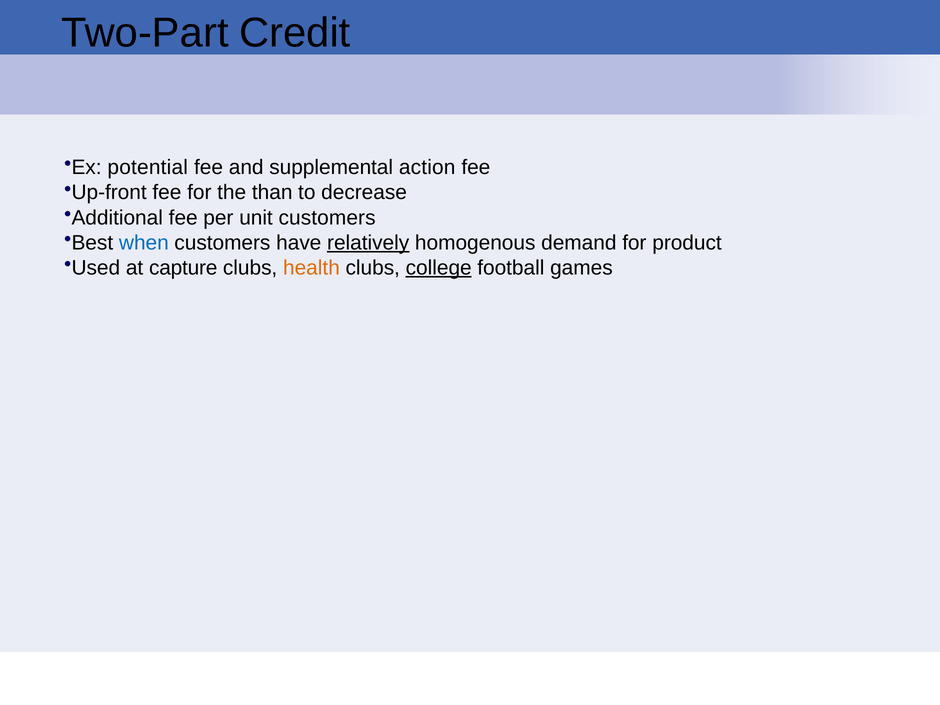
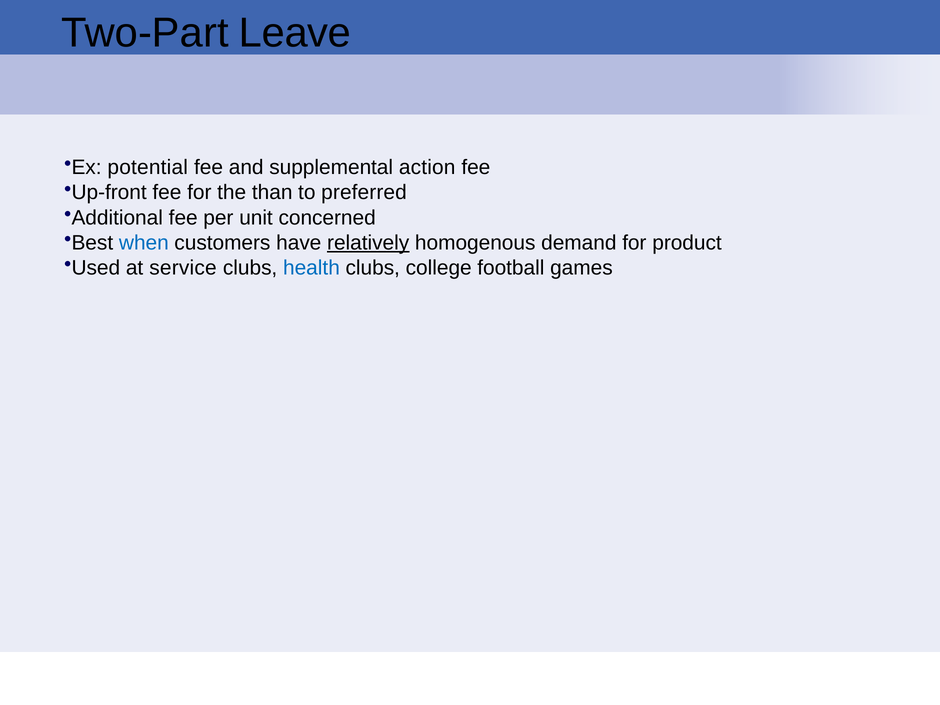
Credit: Credit -> Leave (295, 33)
decrease: decrease -> preferred (364, 193)
unit customers: customers -> concerned (327, 218)
capture: capture -> service (183, 268)
health colour: orange -> blue (311, 268)
college underline: present -> none (439, 268)
